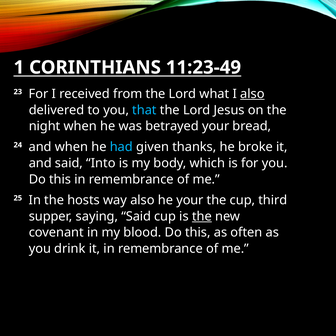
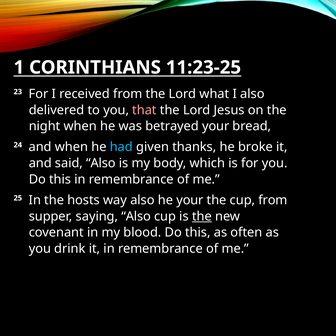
11:23-49: 11:23-49 -> 11:23-25 (203, 67)
also underline: present -> none (252, 94)
that colour: light blue -> pink (144, 110)
said Into: Into -> Also (101, 163)
cup third: third -> from (273, 200)
saying Said: Said -> Also (136, 216)
